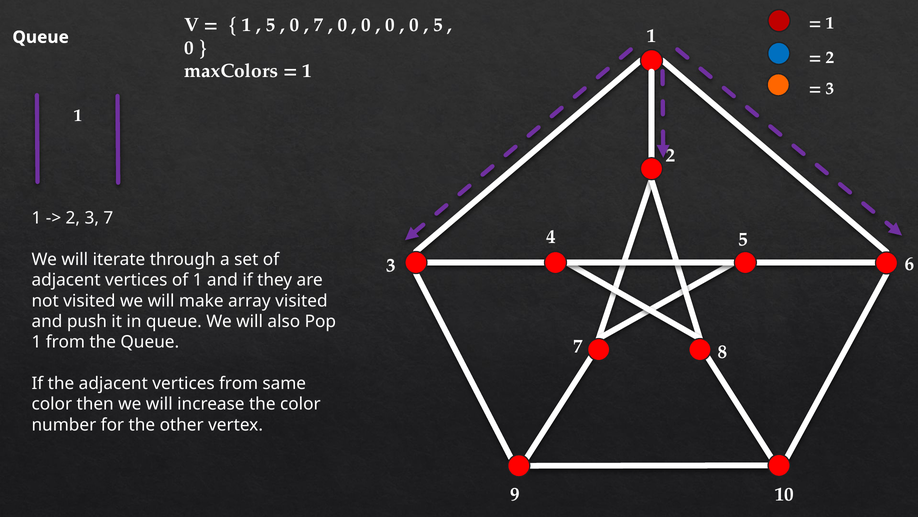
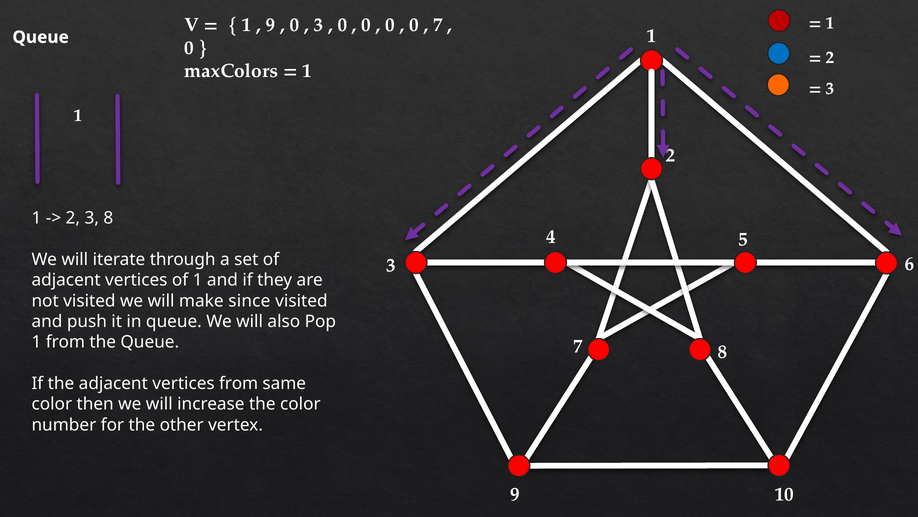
5: 5 -> 9 (271, 25)
7: 7 -> 3 (318, 25)
5: 5 -> 7 (438, 25)
3 7: 7 -> 8 (108, 218)
array: array -> since (249, 301)
